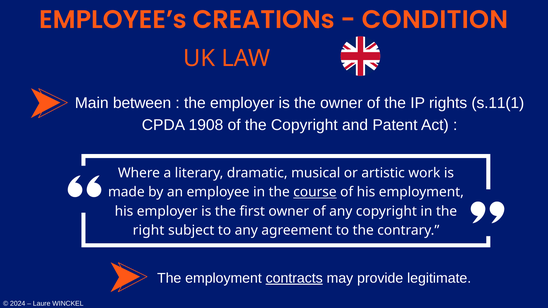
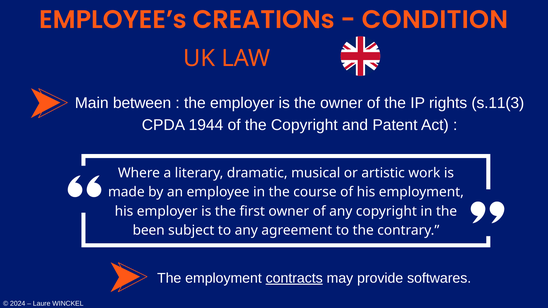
s.11(1: s.11(1 -> s.11(3 (498, 103)
1908: 1908 -> 1944 (206, 125)
course underline: present -> none (315, 192)
right: right -> been (149, 231)
legitimate: legitimate -> softwares (439, 278)
